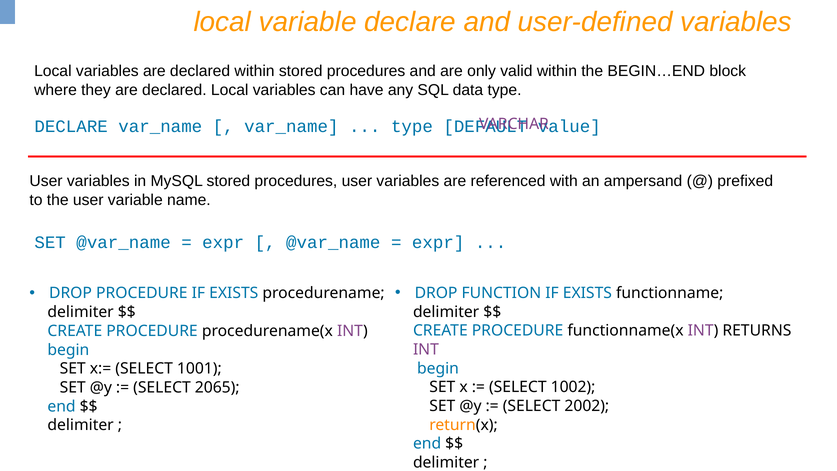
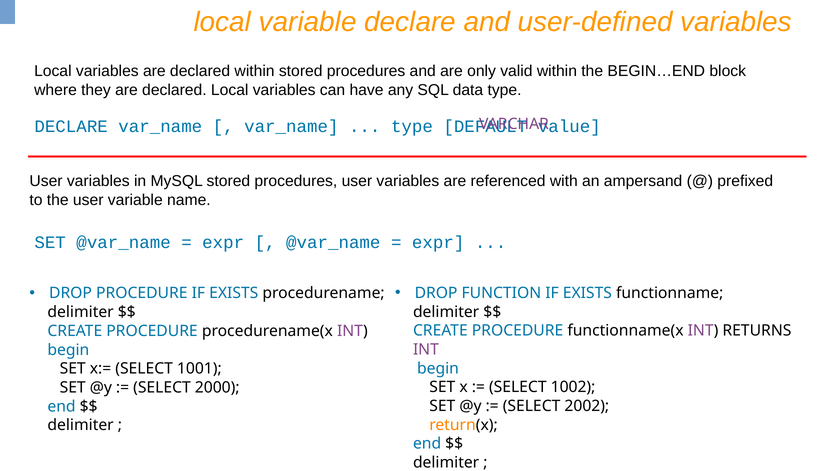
2065: 2065 -> 2000 (217, 387)
